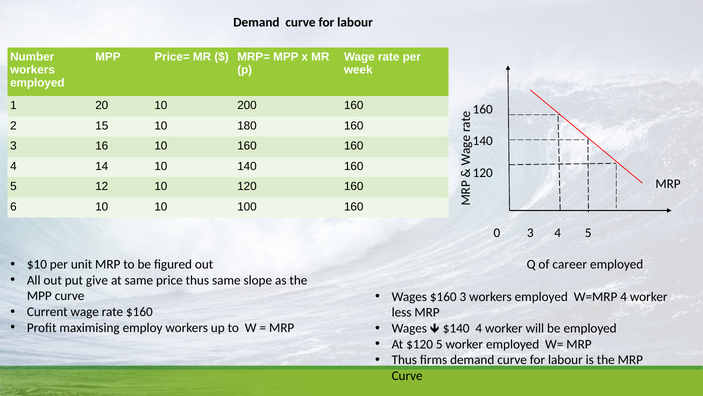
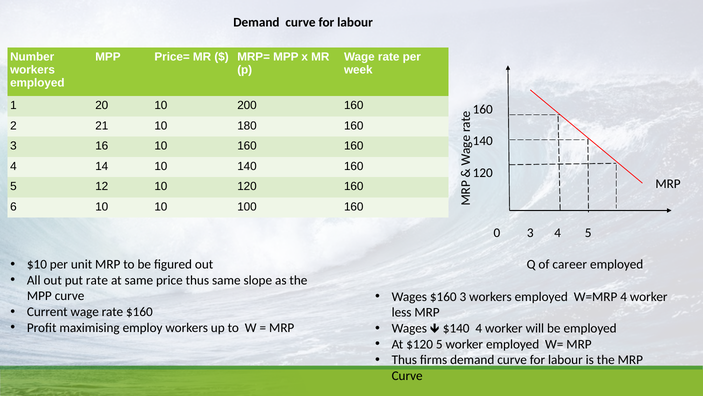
15: 15 -> 21 (102, 126)
put give: give -> rate (97, 280)
